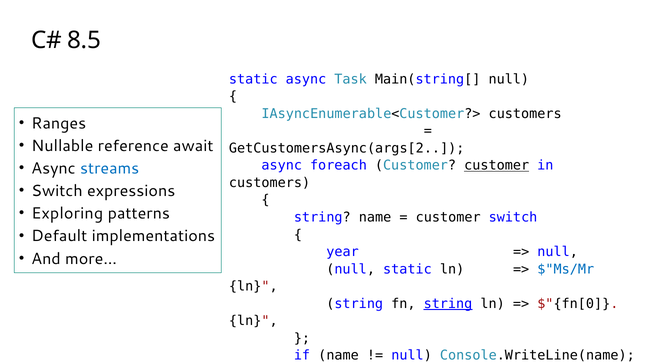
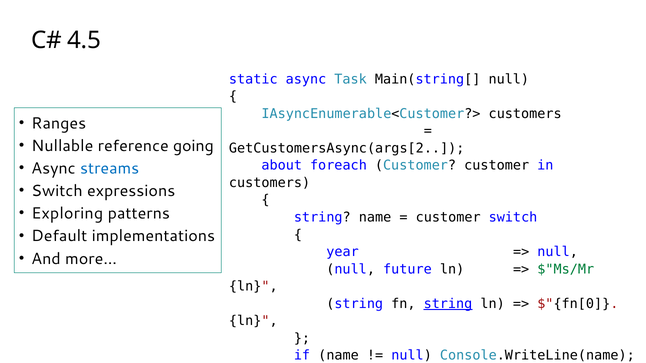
8.5: 8.5 -> 4.5 (84, 40)
await: await -> going (193, 146)
async: async -> about (282, 166)
customer underline: present -> none (497, 166)
null static: static -> future (407, 269)
$"Ms/Mr colour: blue -> green (566, 269)
